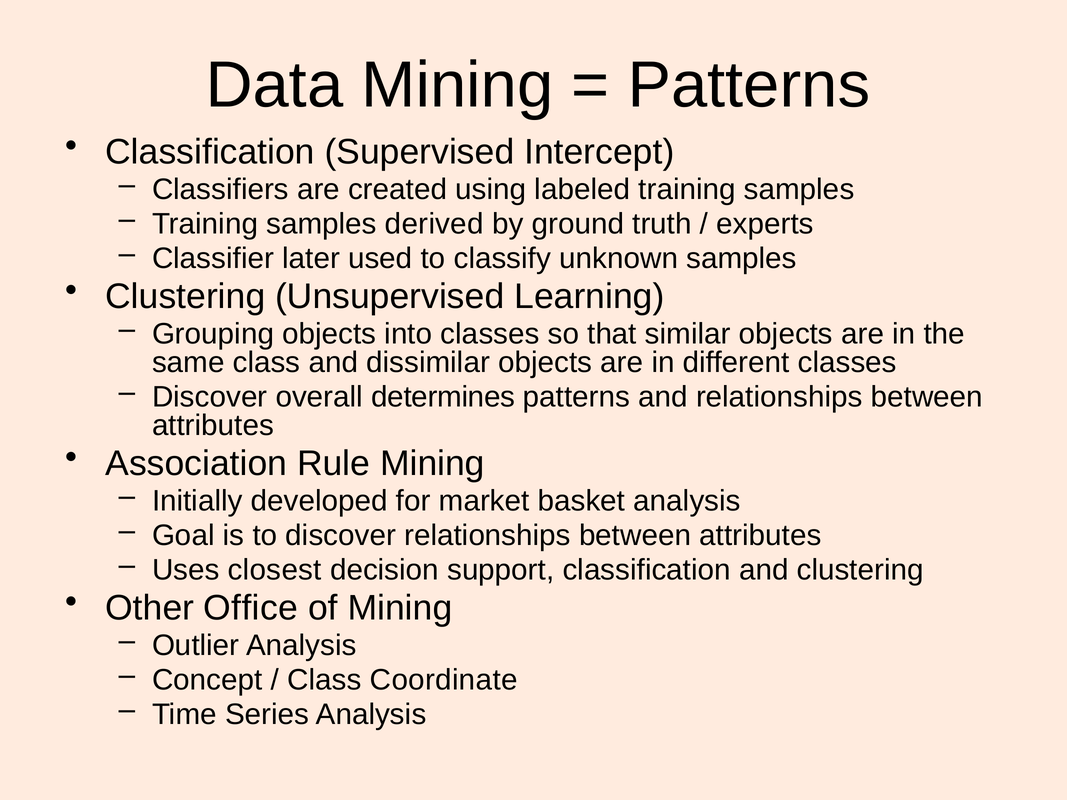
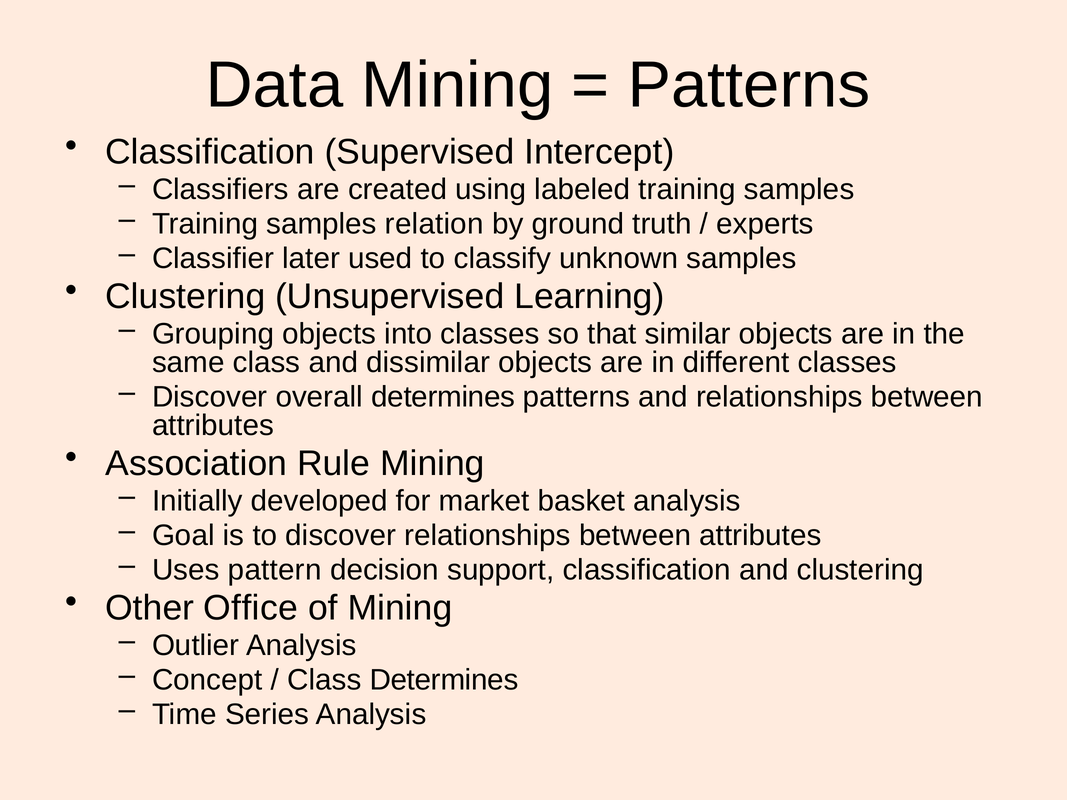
derived: derived -> relation (434, 224)
closest: closest -> pattern (275, 570)
Class Coordinate: Coordinate -> Determines (444, 680)
